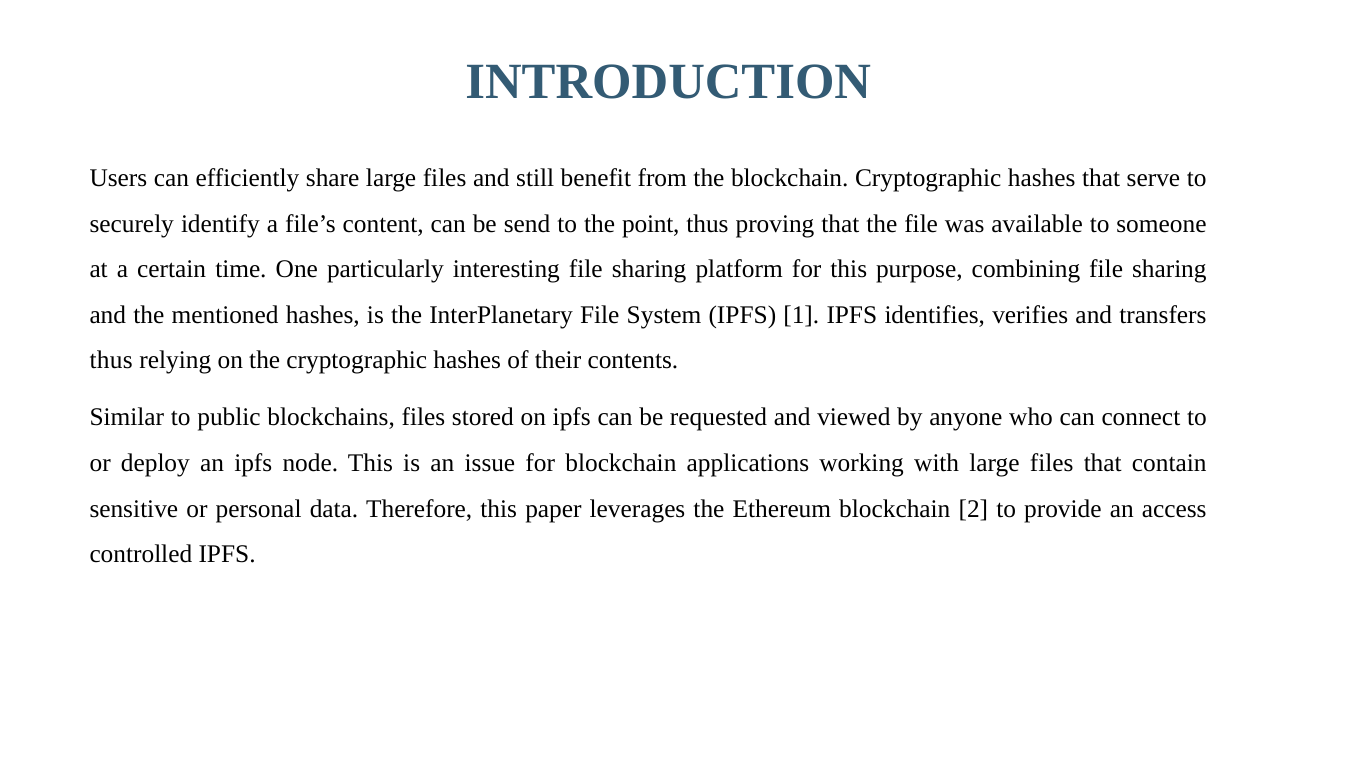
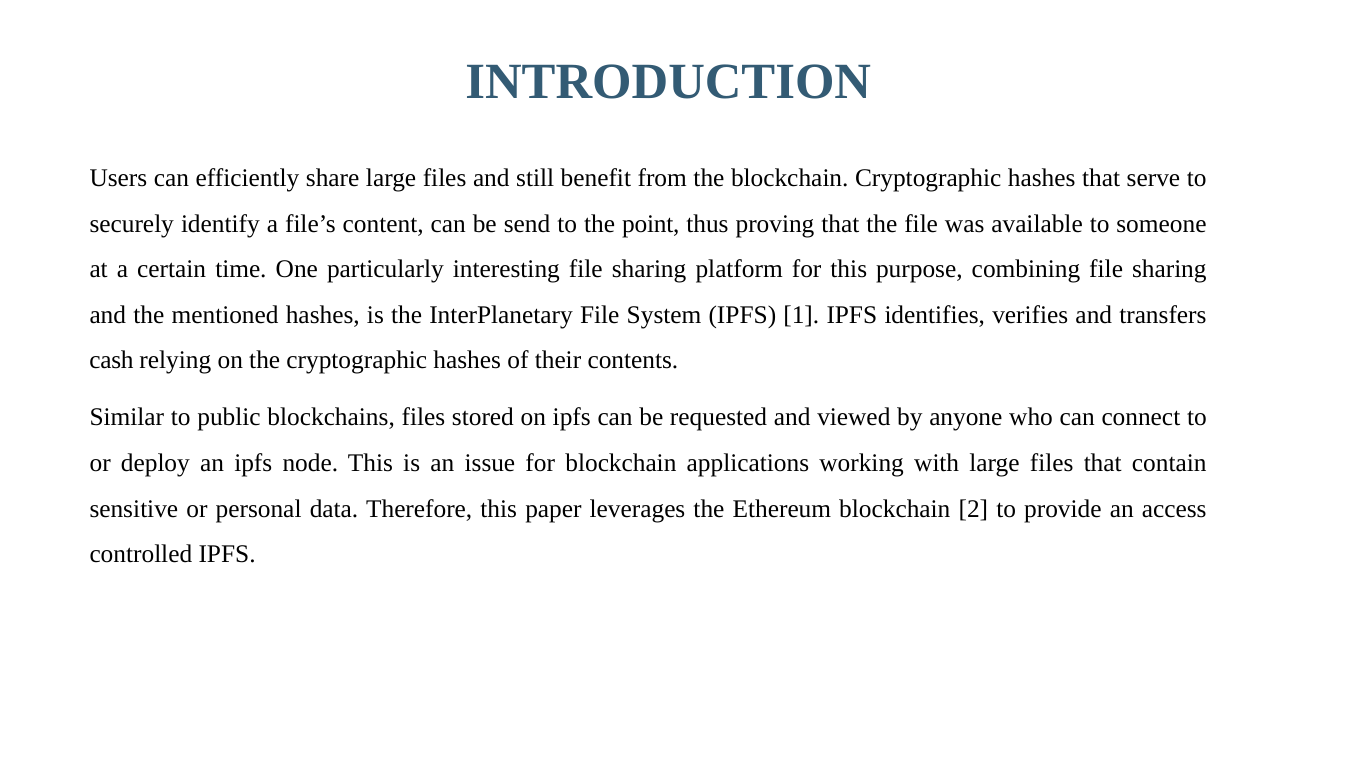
thus: thus -> cash (111, 361)
